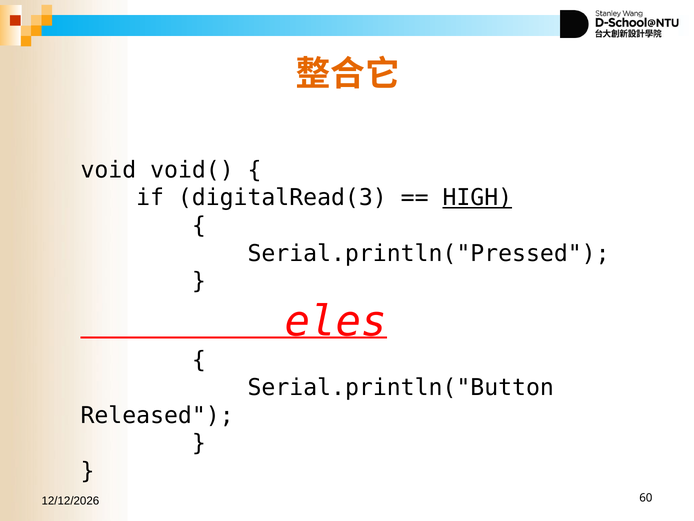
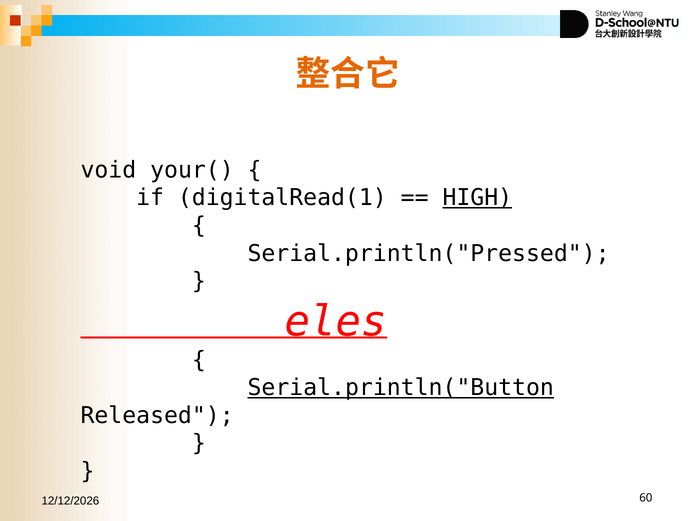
void(: void( -> your( (192, 170)
digitalRead(3: digitalRead(3 -> digitalRead(1 (282, 198)
Serial.println("Button underline: none -> present (401, 387)
